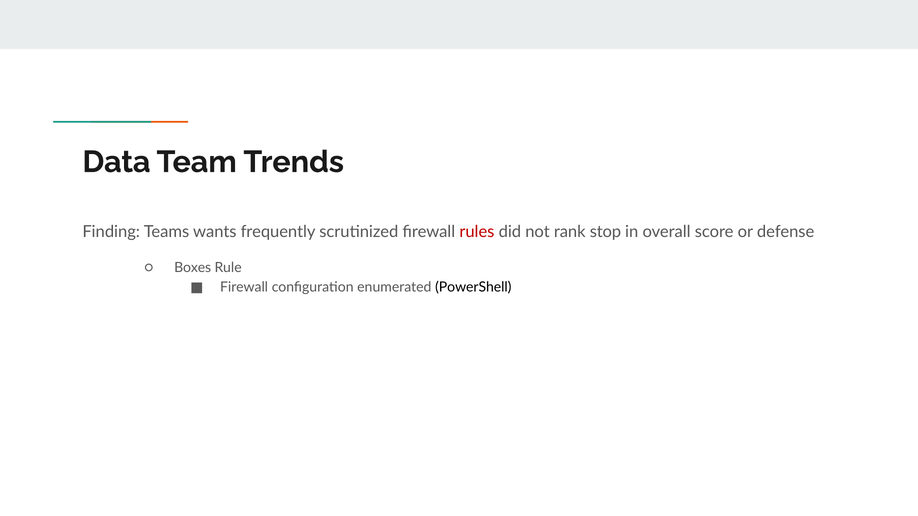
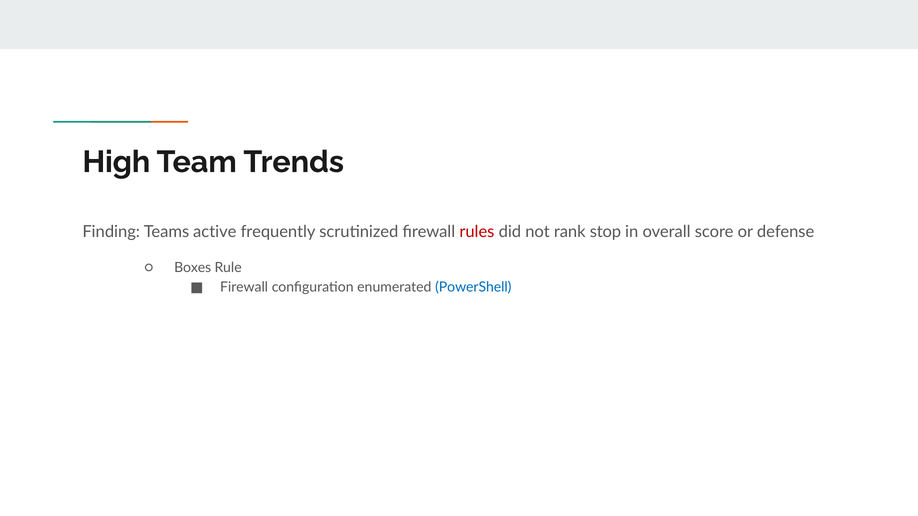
Data: Data -> High (116, 162)
wants: wants -> active (215, 232)
PowerShell colour: black -> blue (473, 287)
